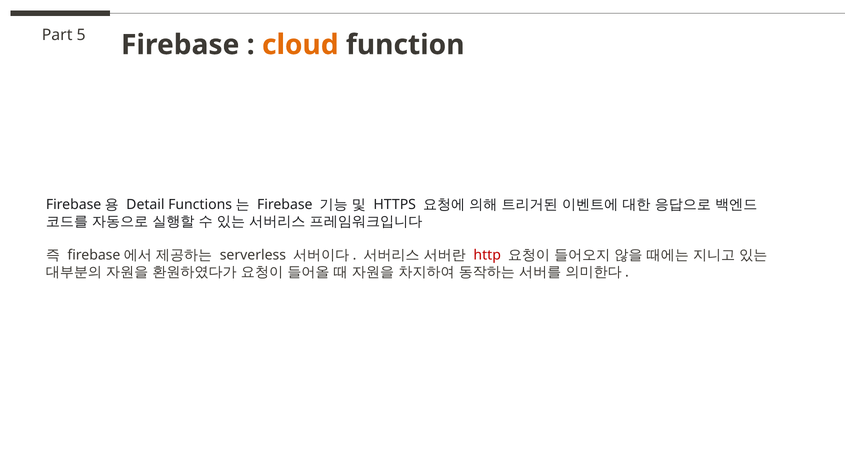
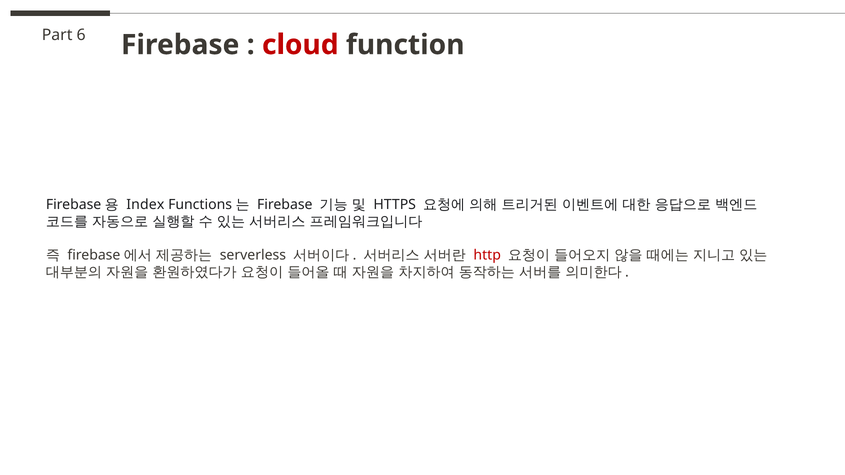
5: 5 -> 6 (81, 35)
cloud colour: orange -> red (300, 45)
Detail: Detail -> Index (145, 205)
